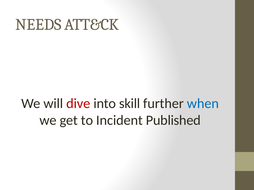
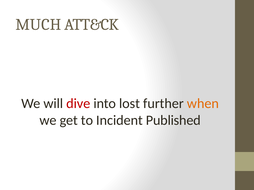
NEEDS: NEEDS -> MUCH (38, 25)
skill: skill -> lost (130, 104)
when colour: blue -> orange (203, 104)
